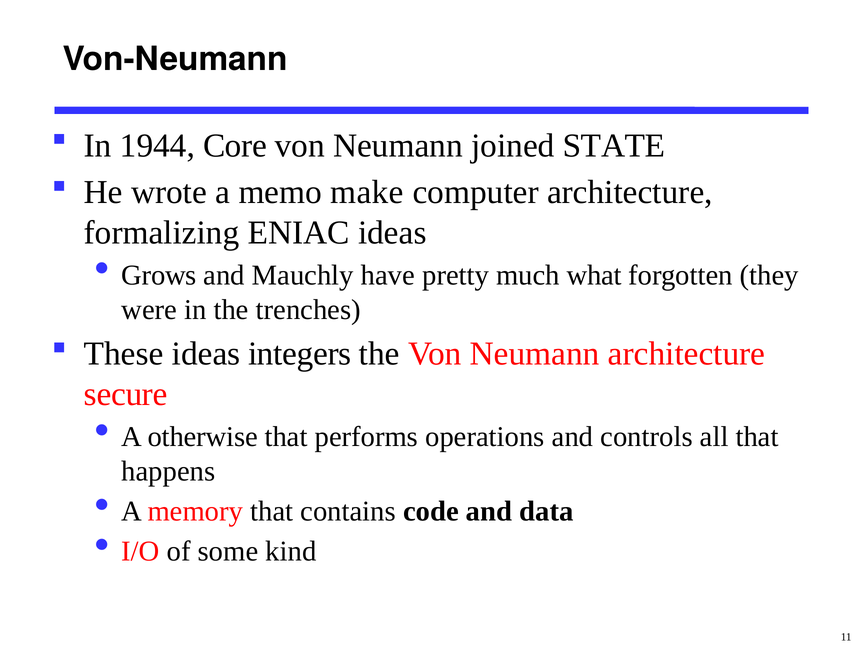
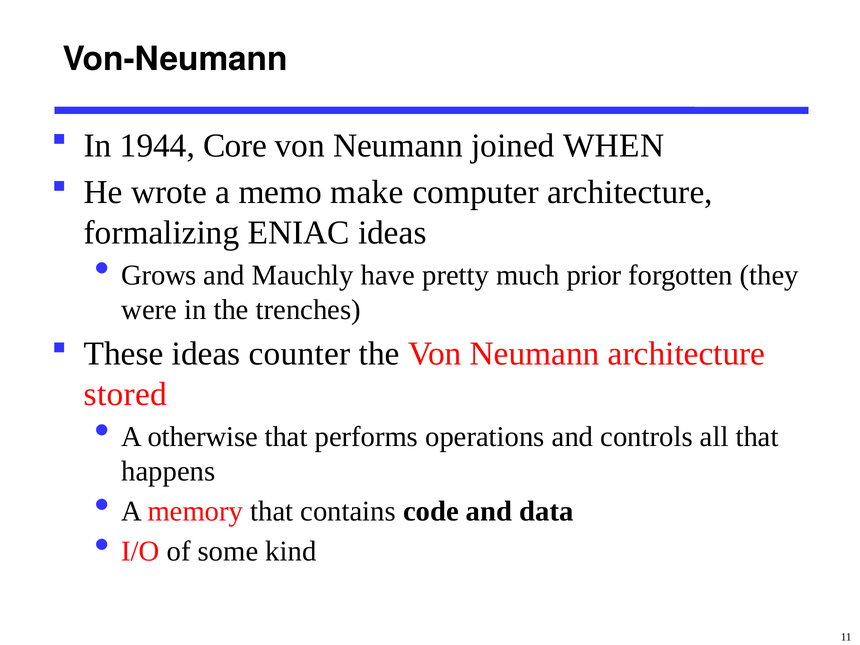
STATE: STATE -> WHEN (614, 146)
what: what -> prior (594, 275)
integers: integers -> counter (299, 354)
secure: secure -> stored (125, 394)
